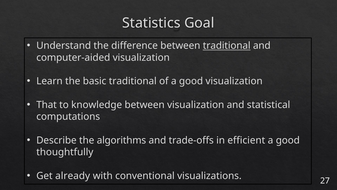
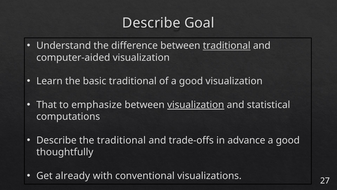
Statistics: Statistics -> Describe (151, 23)
knowledge: knowledge -> emphasize (97, 105)
visualization underline: none -> present (196, 105)
the algorithms: algorithms -> traditional (121, 140)
efficient: efficient -> advance (246, 140)
